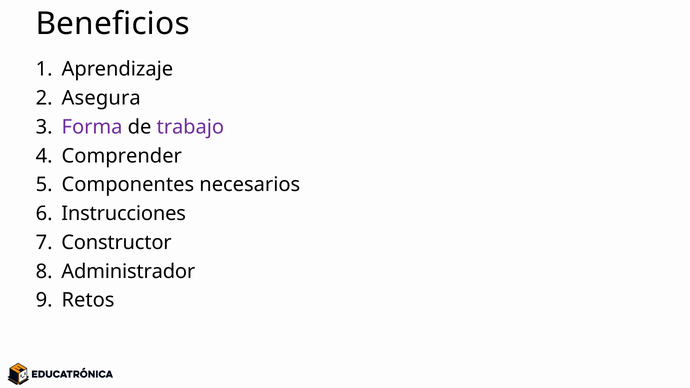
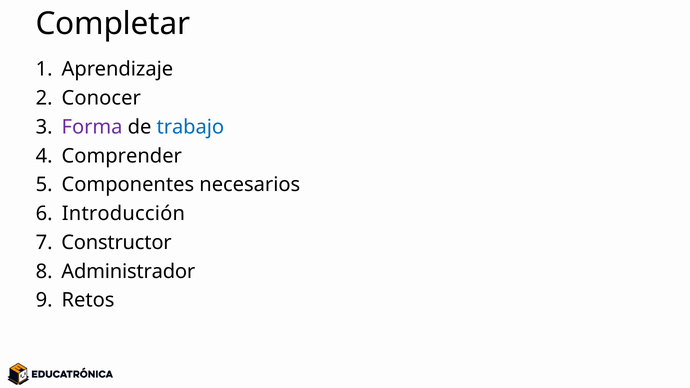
Beneficios: Beneficios -> Completar (113, 24)
Asegura: Asegura -> Conocer (101, 98)
trabajo colour: purple -> blue (190, 127)
Instrucciones: Instrucciones -> Introducción (123, 214)
